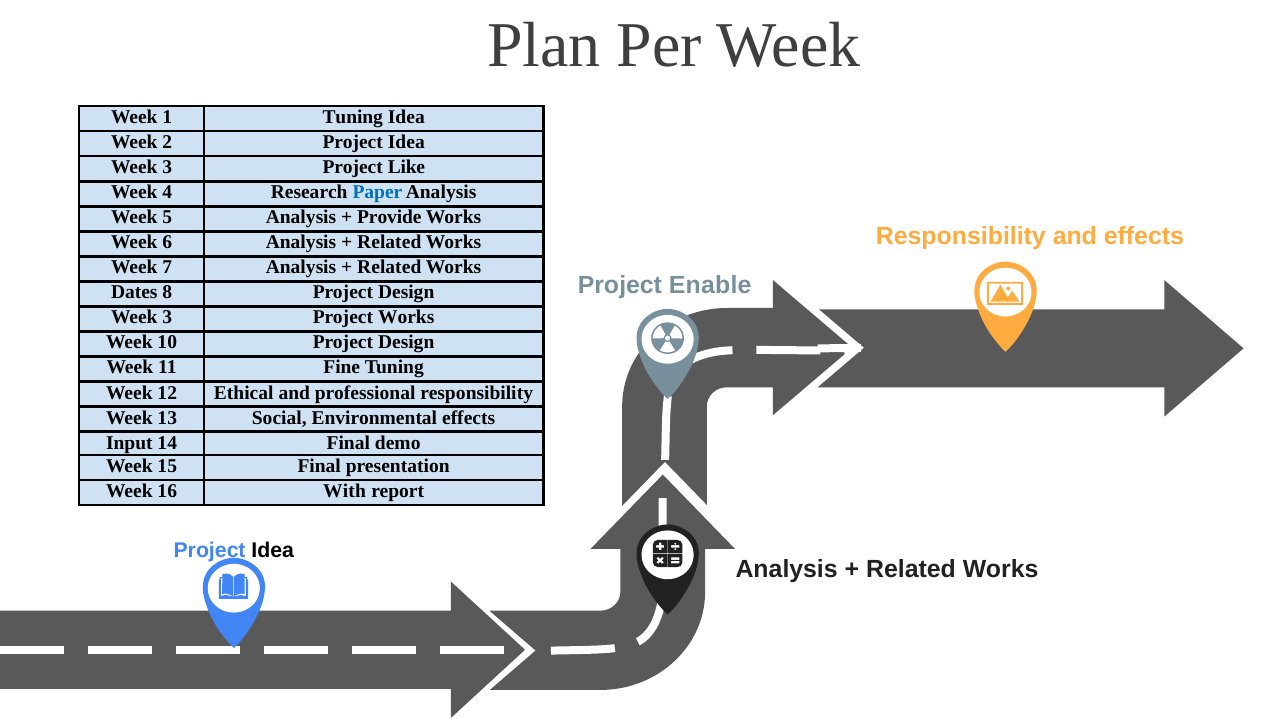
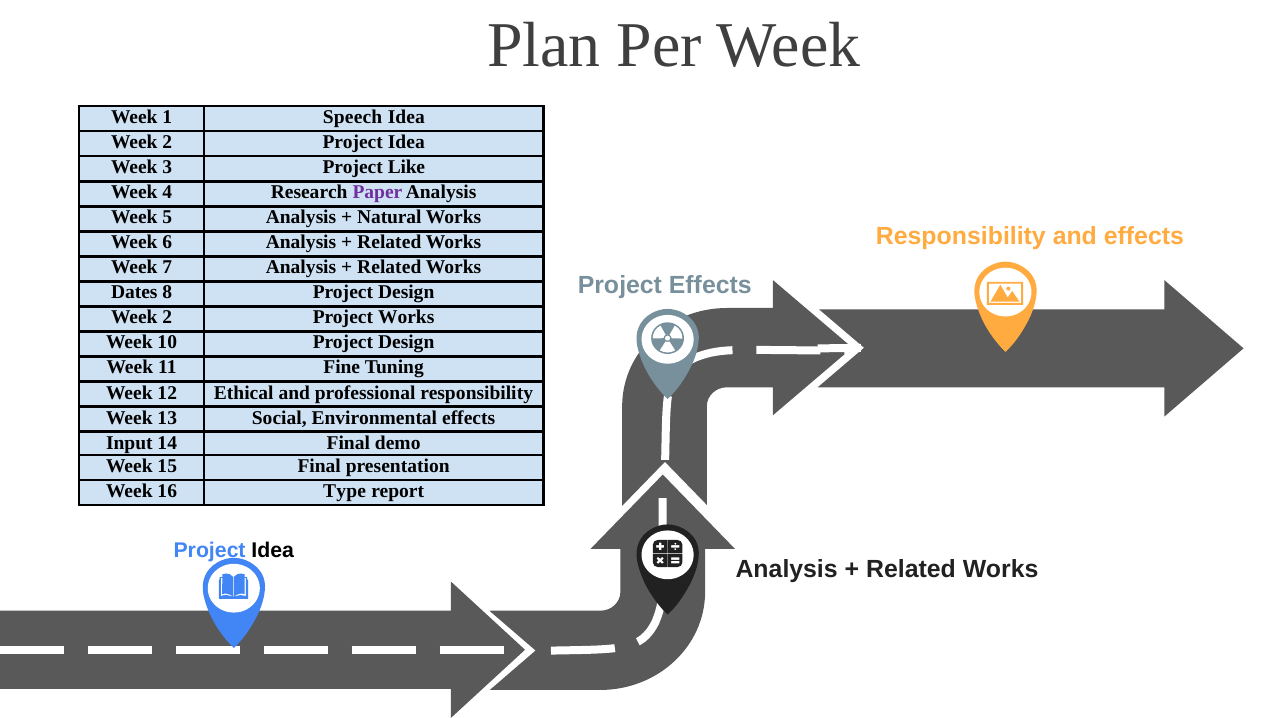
1 Tuning: Tuning -> Speech (353, 117)
Paper colour: blue -> purple (377, 192)
Provide: Provide -> Natural (389, 217)
Project Enable: Enable -> Effects (710, 286)
3: 3 -> 2 (167, 318)
With: With -> Type (345, 491)
